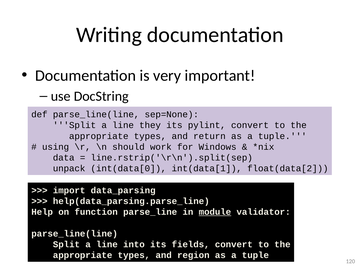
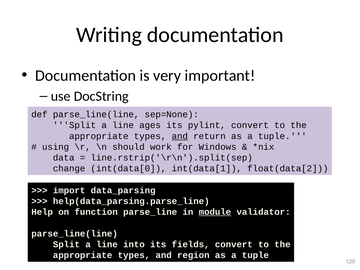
they: they -> ages (150, 125)
and underline: none -> present (180, 136)
unpack: unpack -> change (69, 168)
